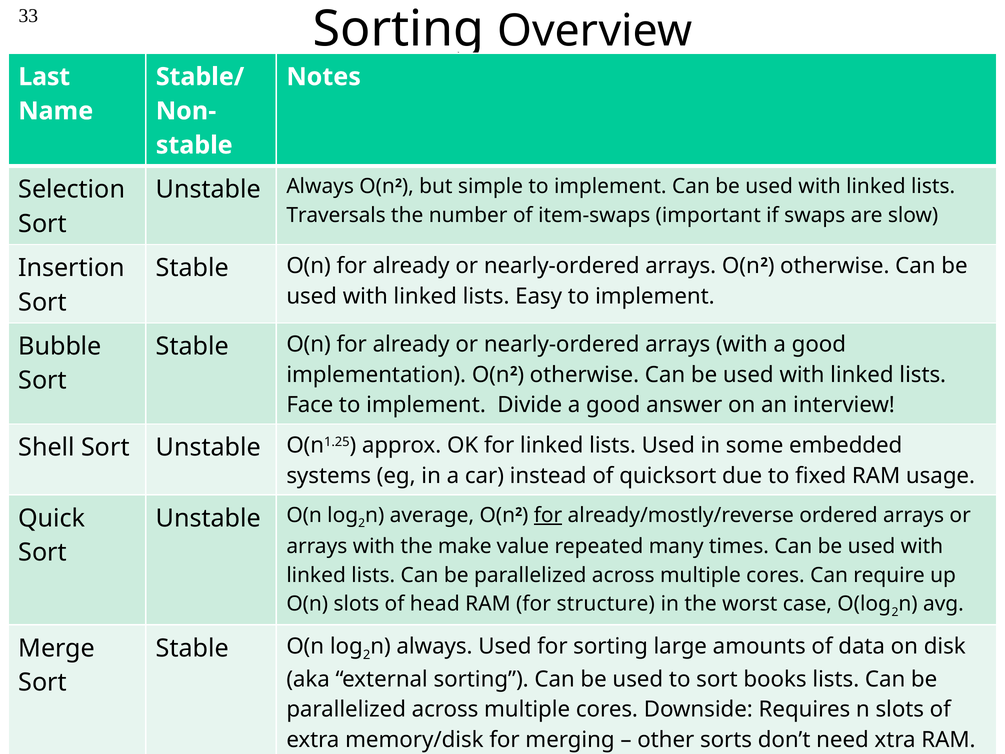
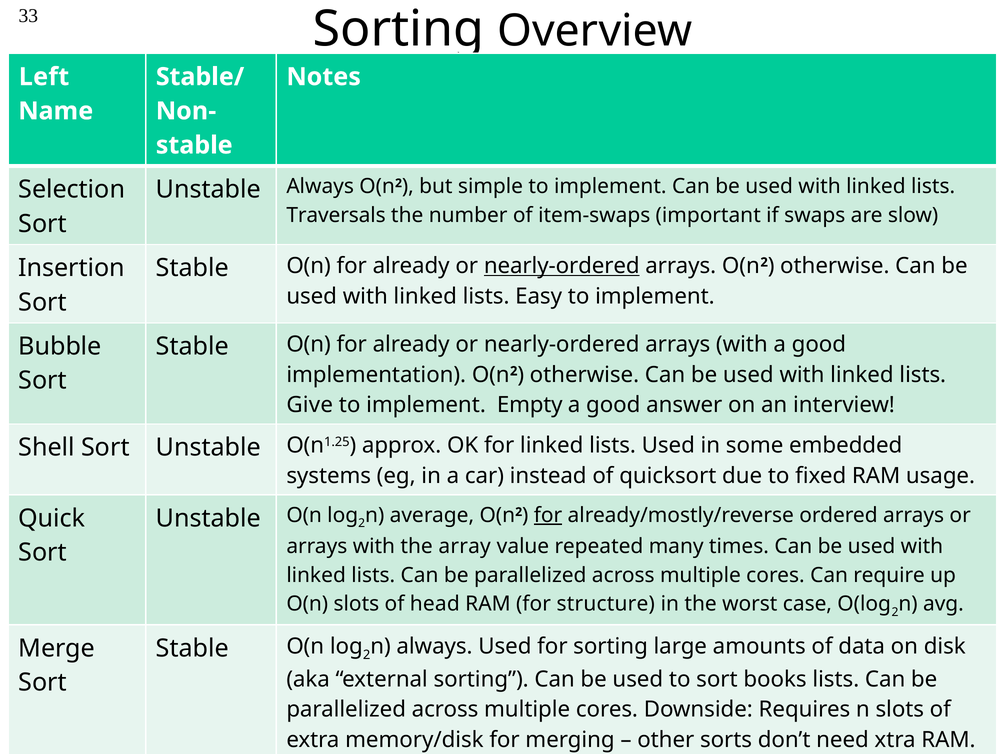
Last: Last -> Left (44, 77)
nearly-ordered underline: none -> present (562, 266)
Face: Face -> Give (310, 405)
Divide: Divide -> Empty (530, 405)
make: make -> array (465, 546)
